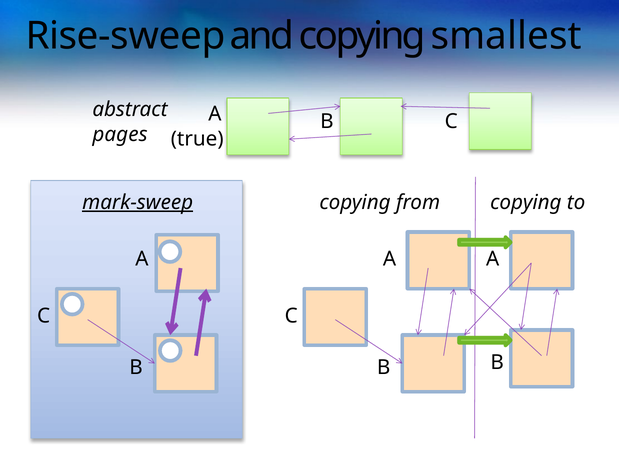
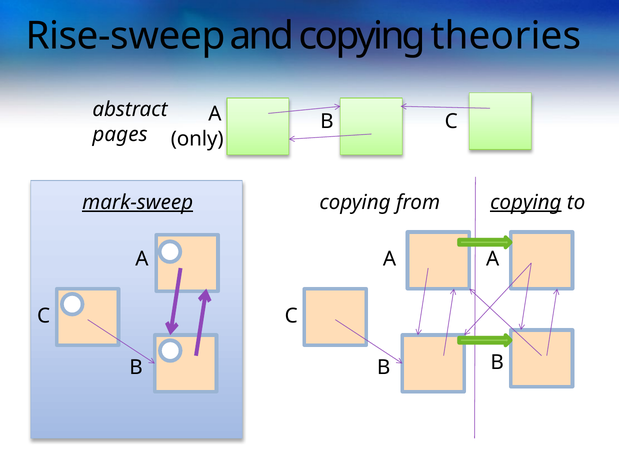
smallest: smallest -> theories (506, 36)
true: true -> only (197, 139)
copying underline: none -> present (526, 203)
